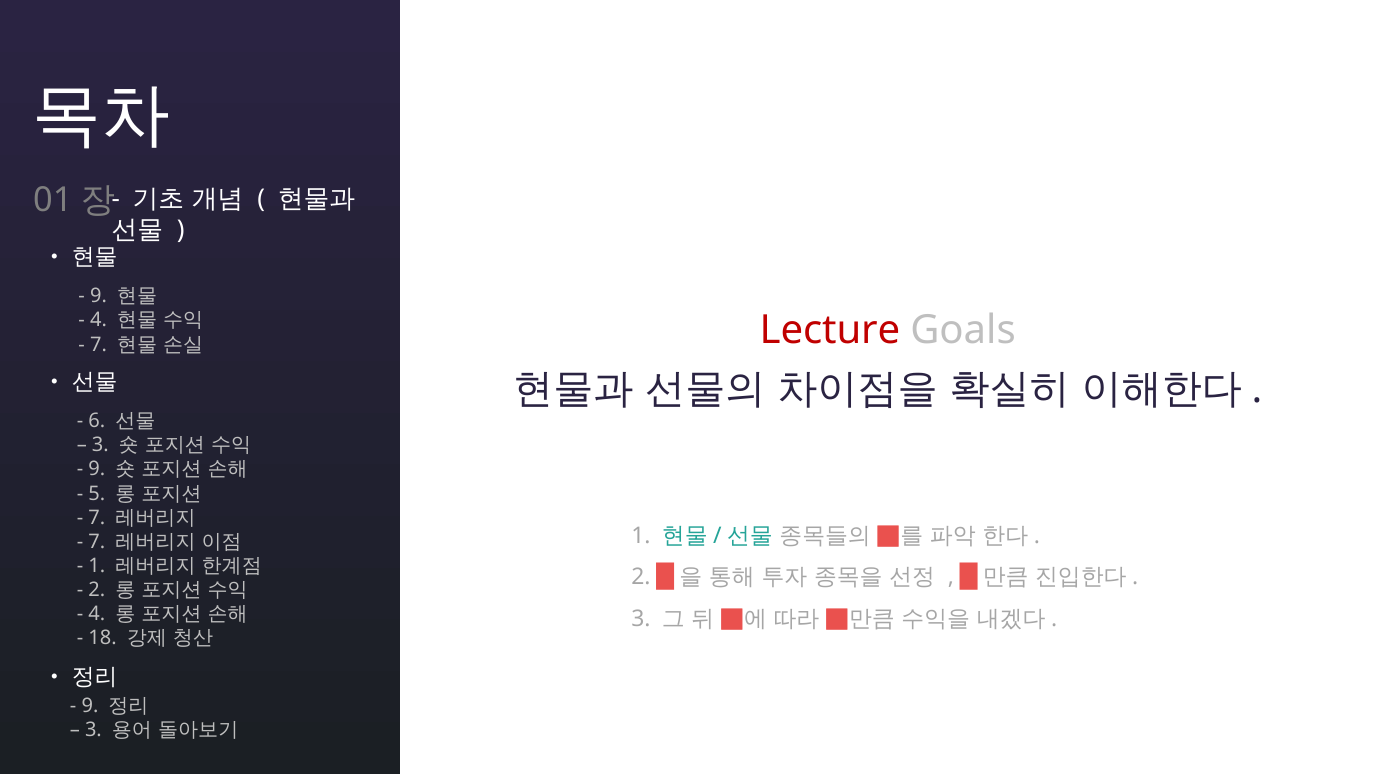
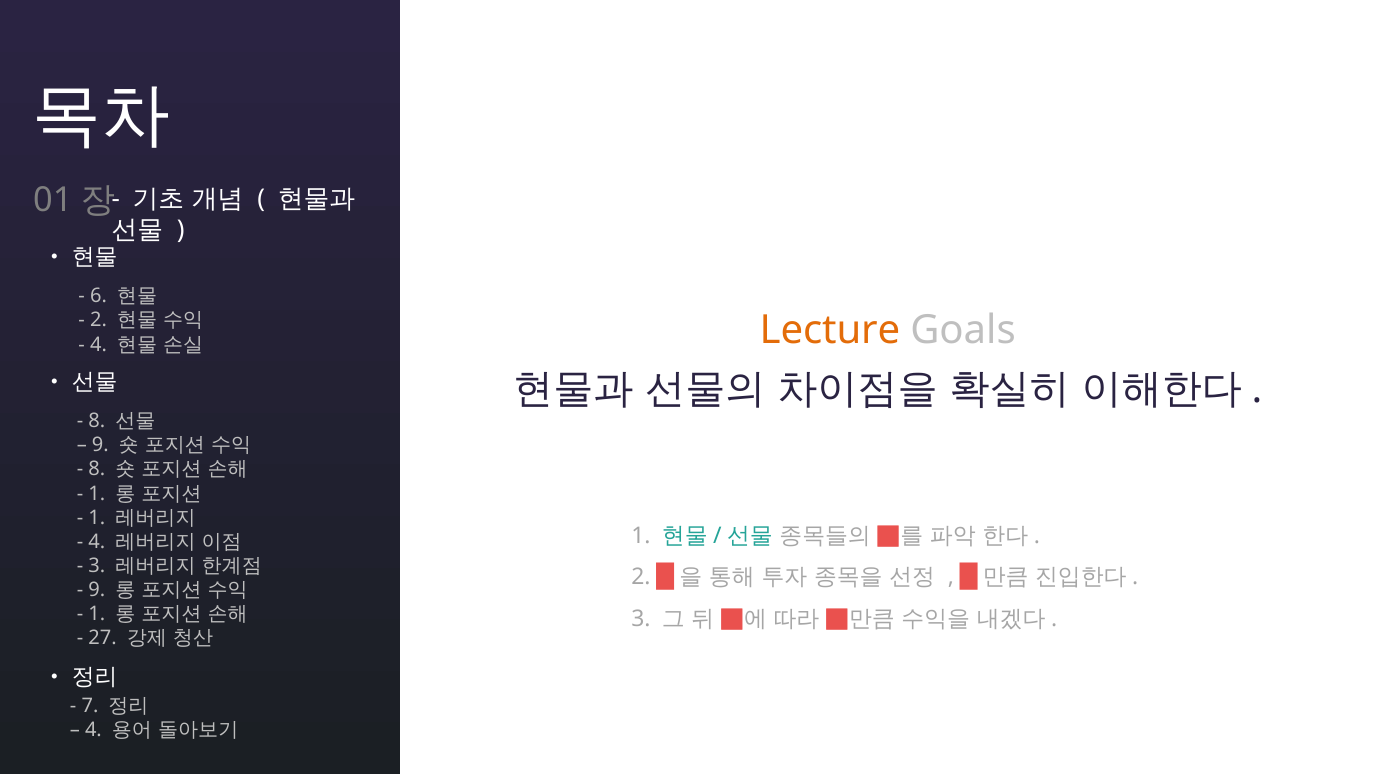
9: 9 -> 6 (99, 296)
4: 4 -> 2 (99, 320)
Lecture colour: red -> orange (830, 330)
7: 7 -> 4 (99, 344)
6: 6 -> 8 (97, 421)
3: 3 -> 9 (100, 445)
9: 9 -> 8 (97, 469)
5: 5 -> 1 (97, 493)
7: 7 -> 1 (97, 517)
7: 7 -> 4 (97, 541)
1: 1 -> 3 (97, 565)
2: 2 -> 9 (97, 589)
4: 4 -> 1 (97, 613)
18: 18 -> 27 (103, 638)
9: 9 -> 7 (90, 706)
3: 3 -> 4 (93, 730)
